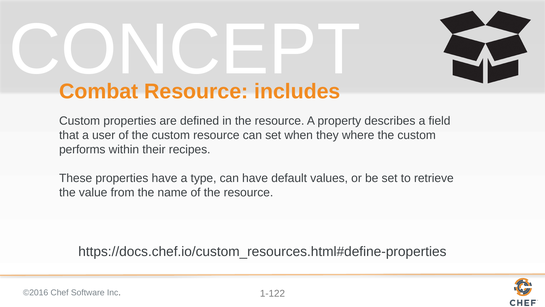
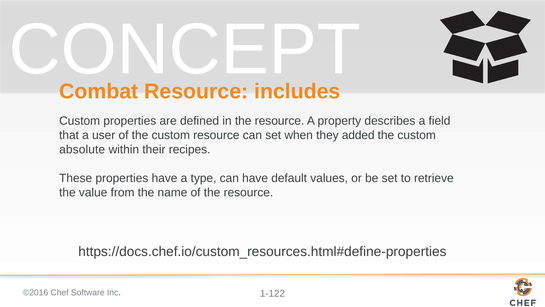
where: where -> added (358, 135)
performs: performs -> absolute (82, 149)
